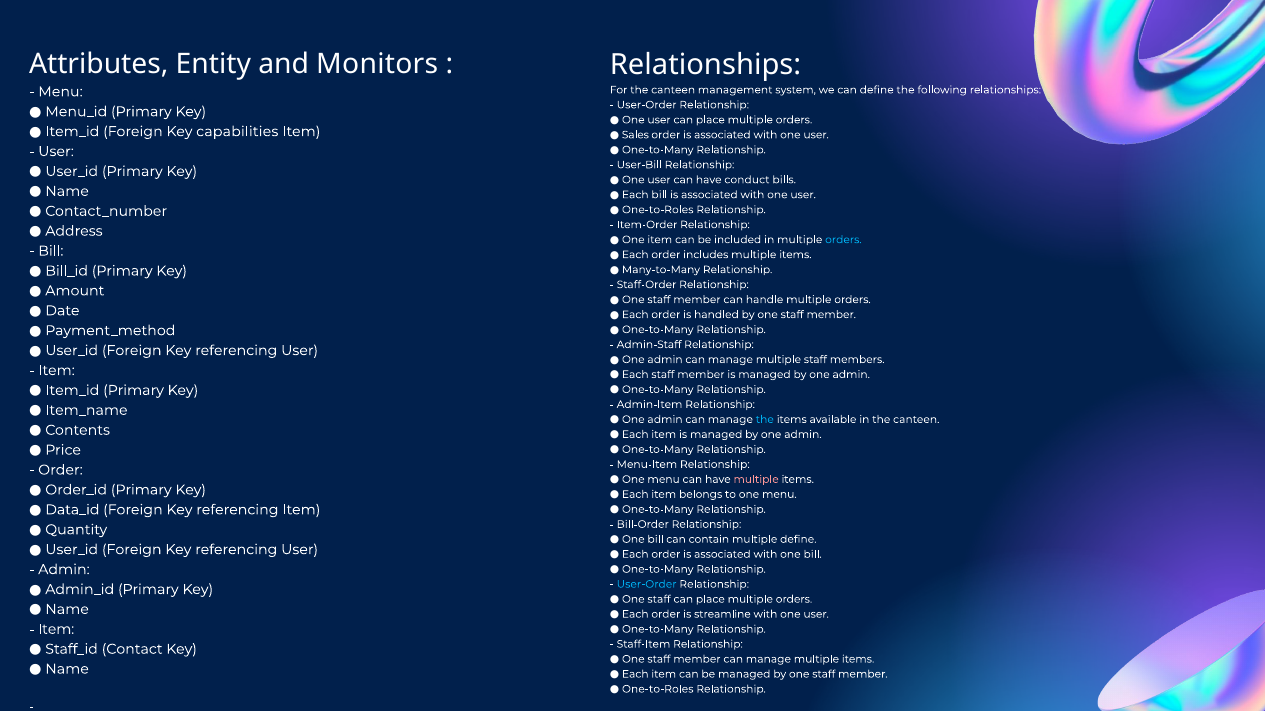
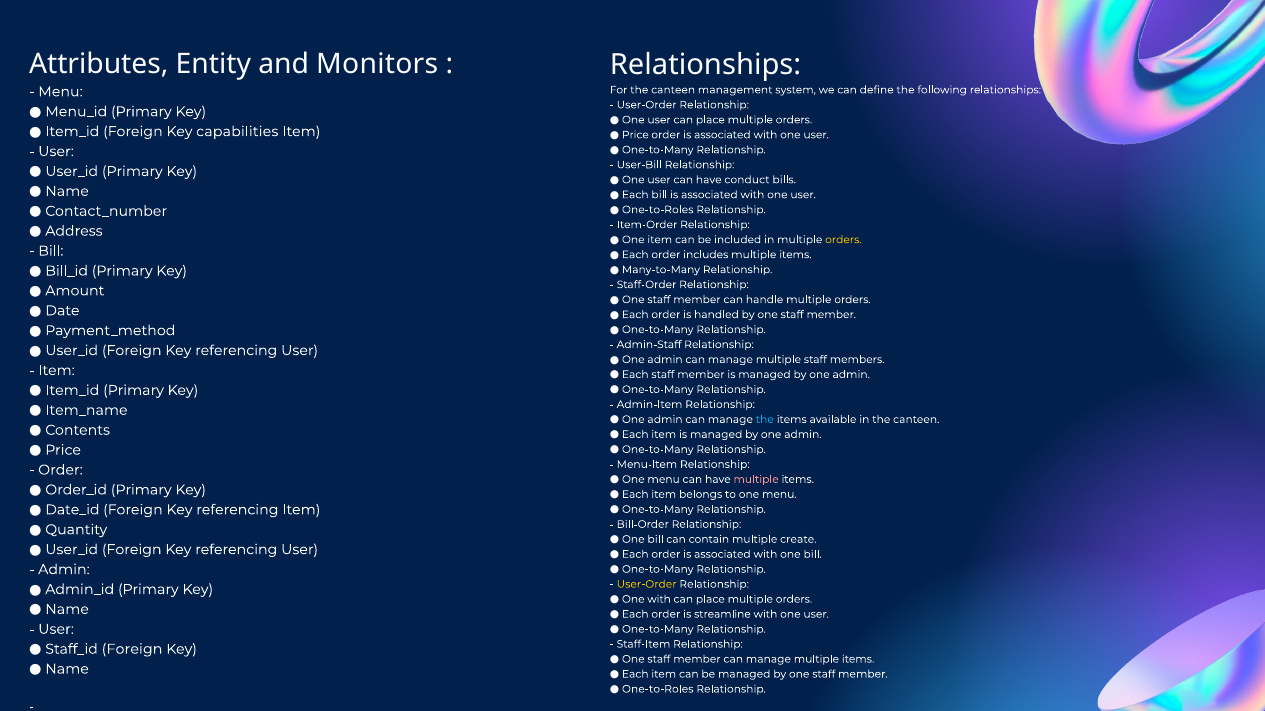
Sales: Sales -> Price (635, 135)
orders colour: light blue -> yellow (843, 240)
Data_id: Data_id -> Date_id (72, 510)
multiple define: define -> create (798, 540)
User-Order colour: light blue -> yellow (647, 585)
staff: staff -> with (659, 600)
Item: Item -> User (56, 630)
Staff_id Contact: Contact -> Foreign (132, 650)
